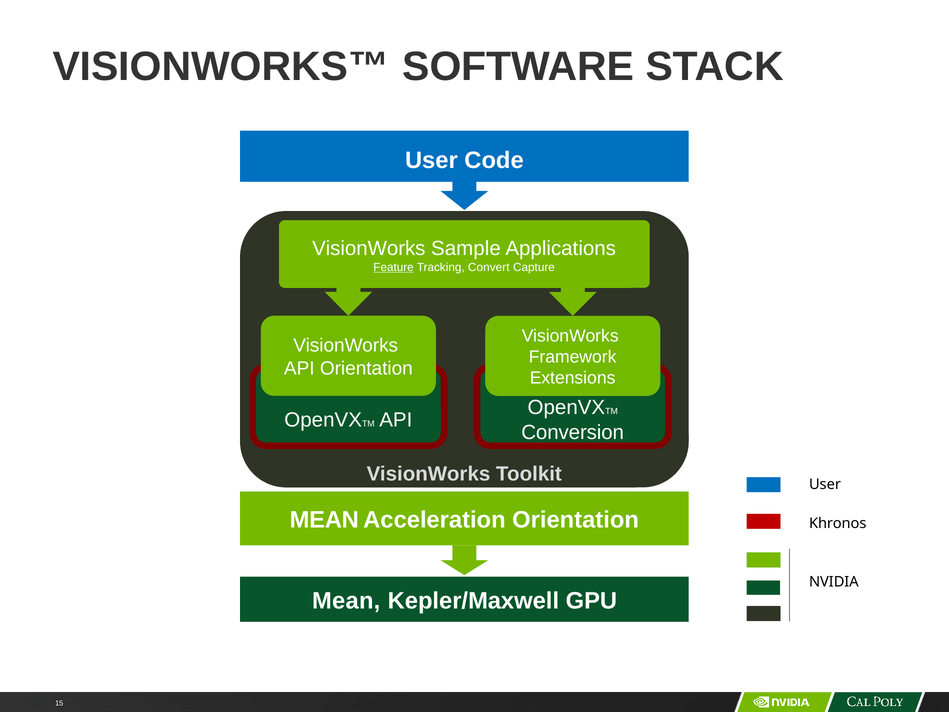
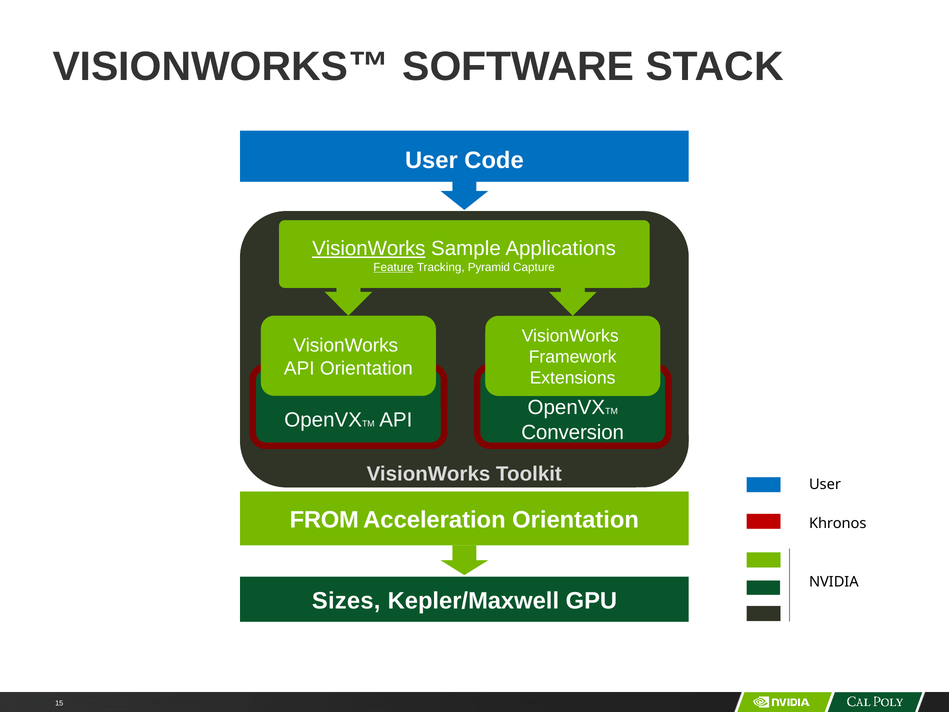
VisionWorks underline: none -> present (369, 248)
Convert: Convert -> Pyramid (489, 267)
MEAN: MEAN -> FROM (324, 520)
Mean: Mean -> Sizes (346, 601)
